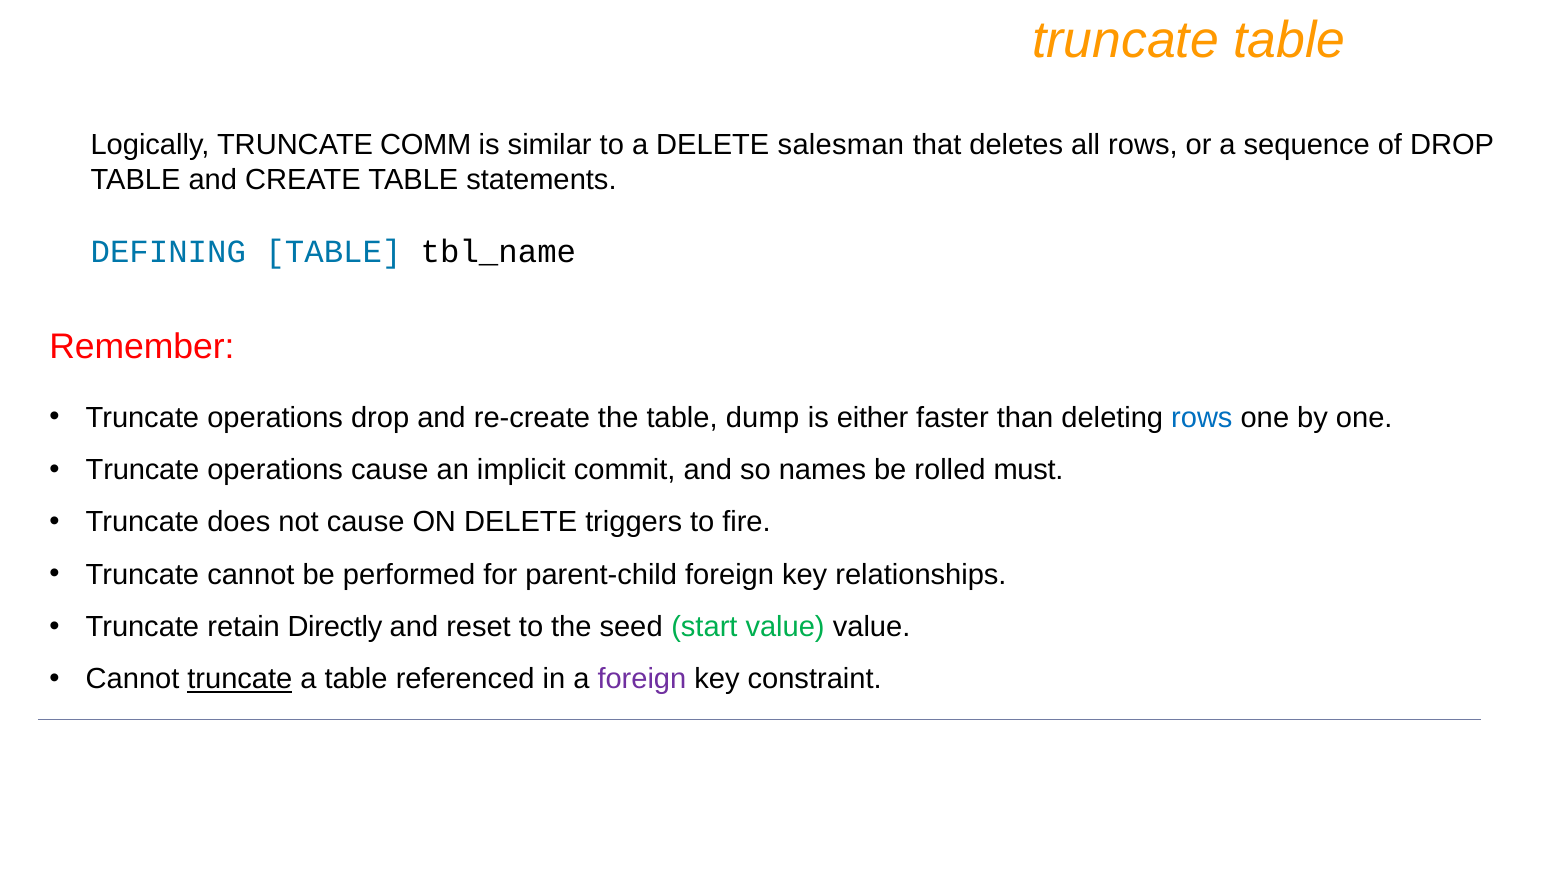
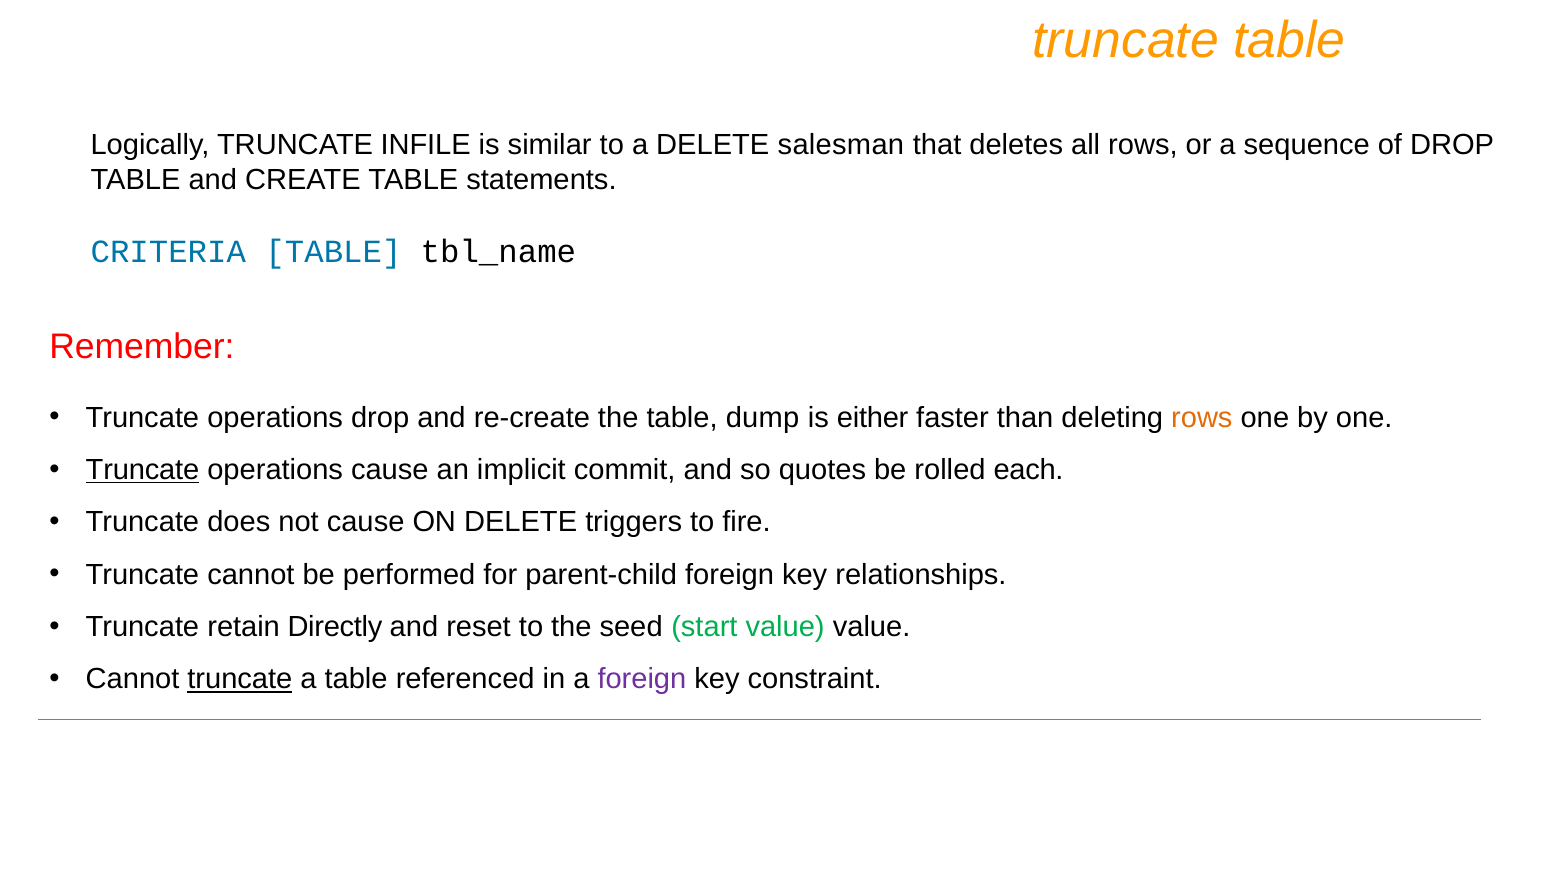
COMM: COMM -> INFILE (426, 145)
DEFINING: DEFINING -> CRITERIA (168, 251)
rows colour: blue -> orange (1202, 418)
Truncate underline: none -> present (143, 470)
names: names -> quotes (822, 470)
must: must -> each (1028, 470)
